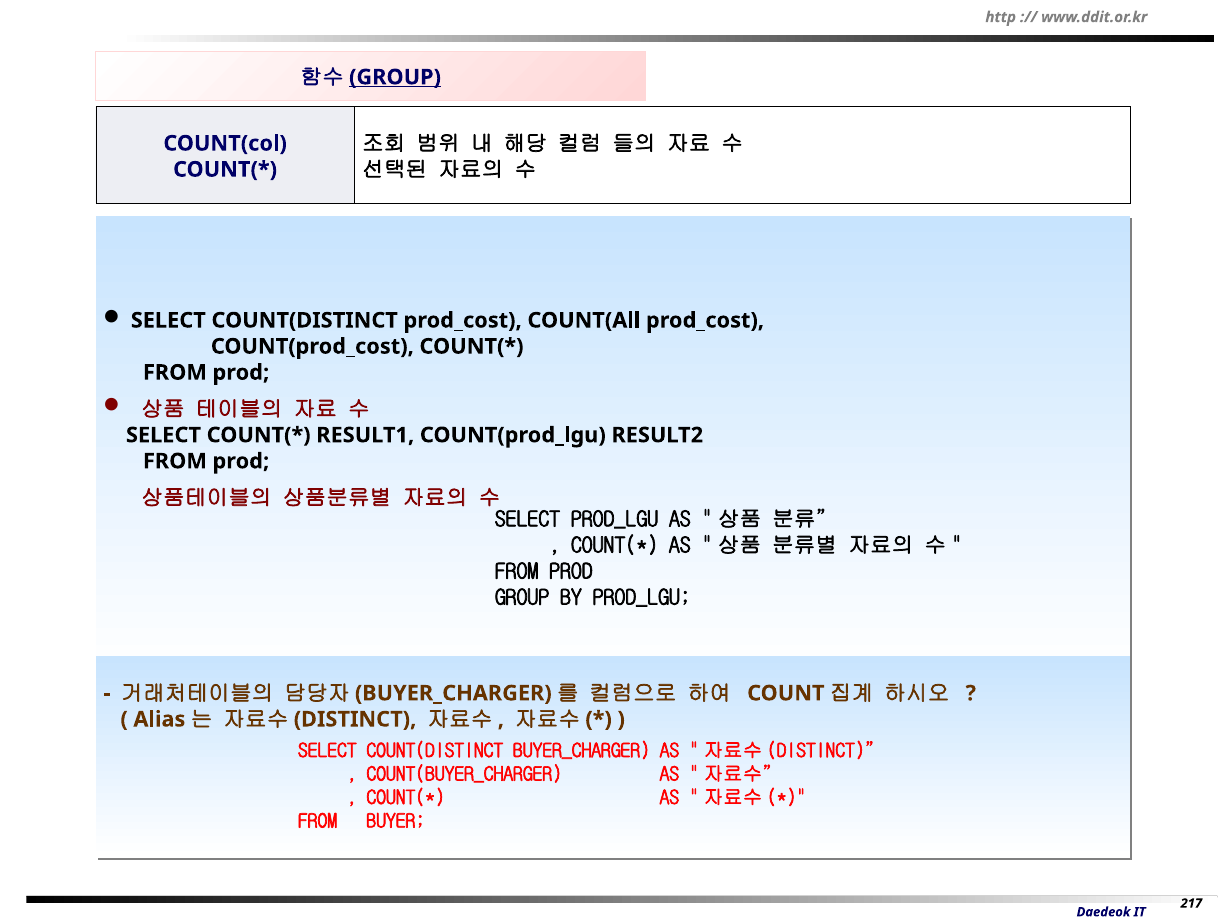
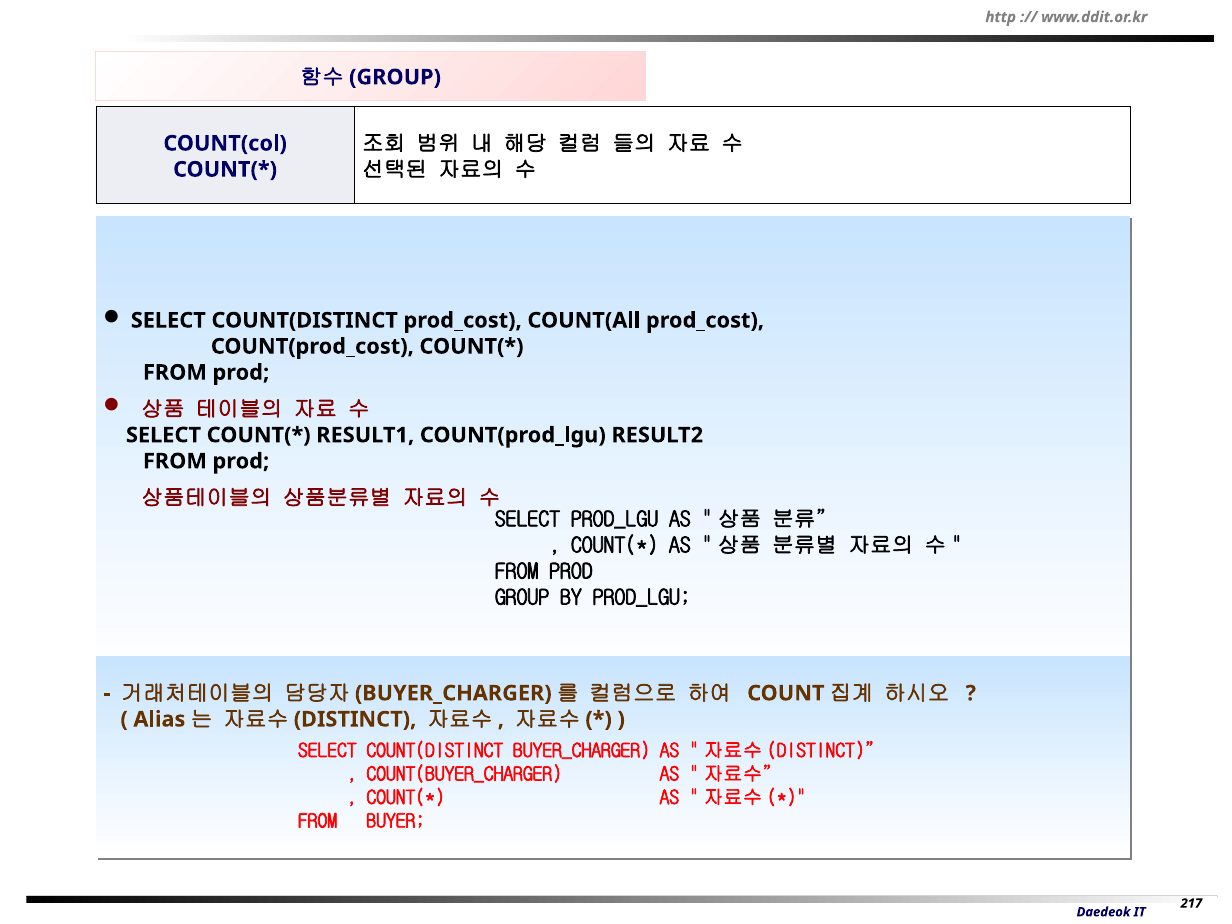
GROUP underline: present -> none (395, 77)
